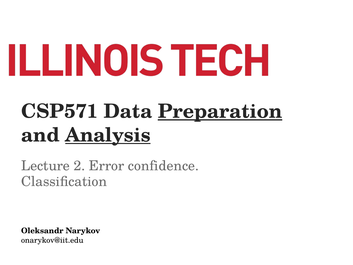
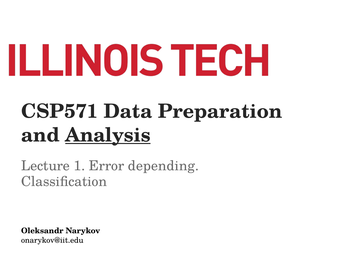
Preparation underline: present -> none (220, 111)
2: 2 -> 1 (79, 166)
confidence: confidence -> depending (163, 166)
